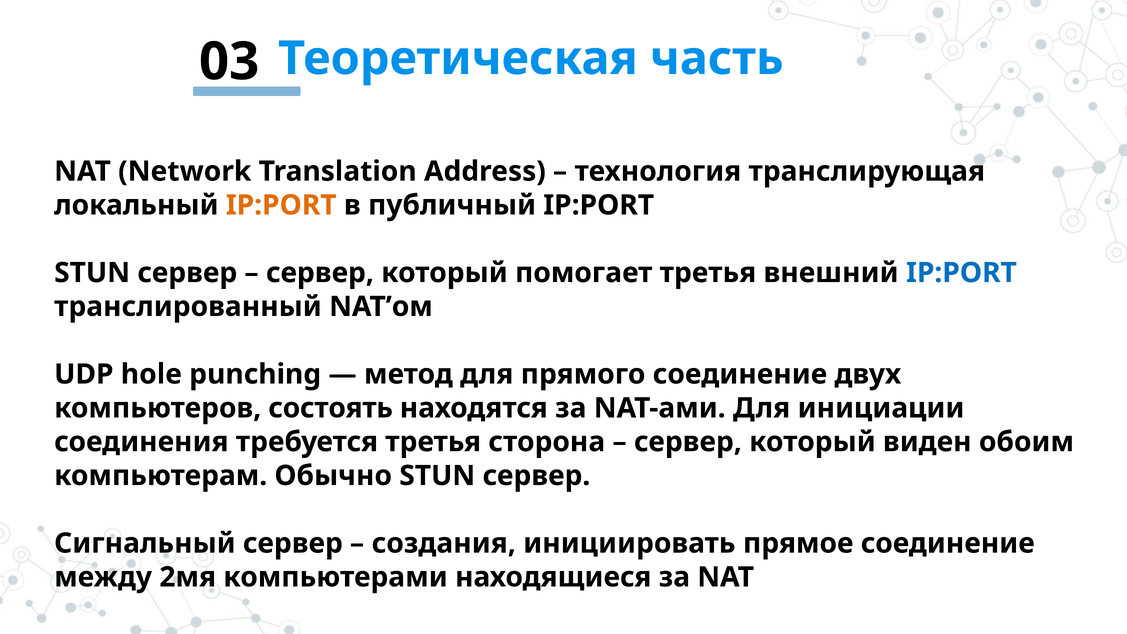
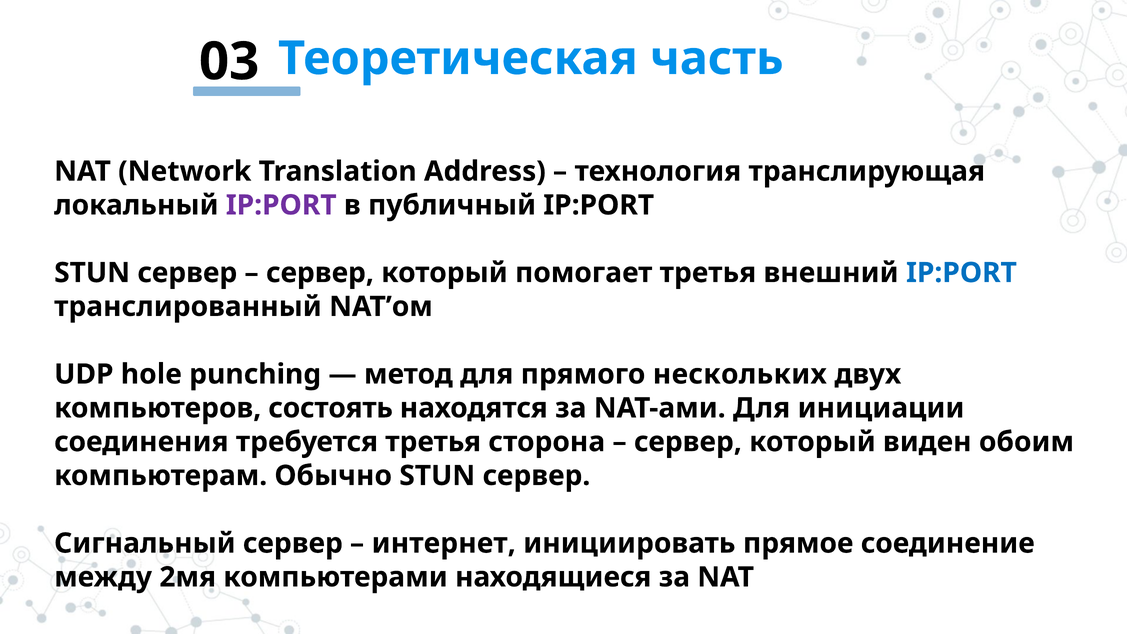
IP:PORT colour: orange -> purple (281, 205)
прямого соединение: соединение -> нескольких (740, 374)
создания: создания -> интернет (444, 543)
